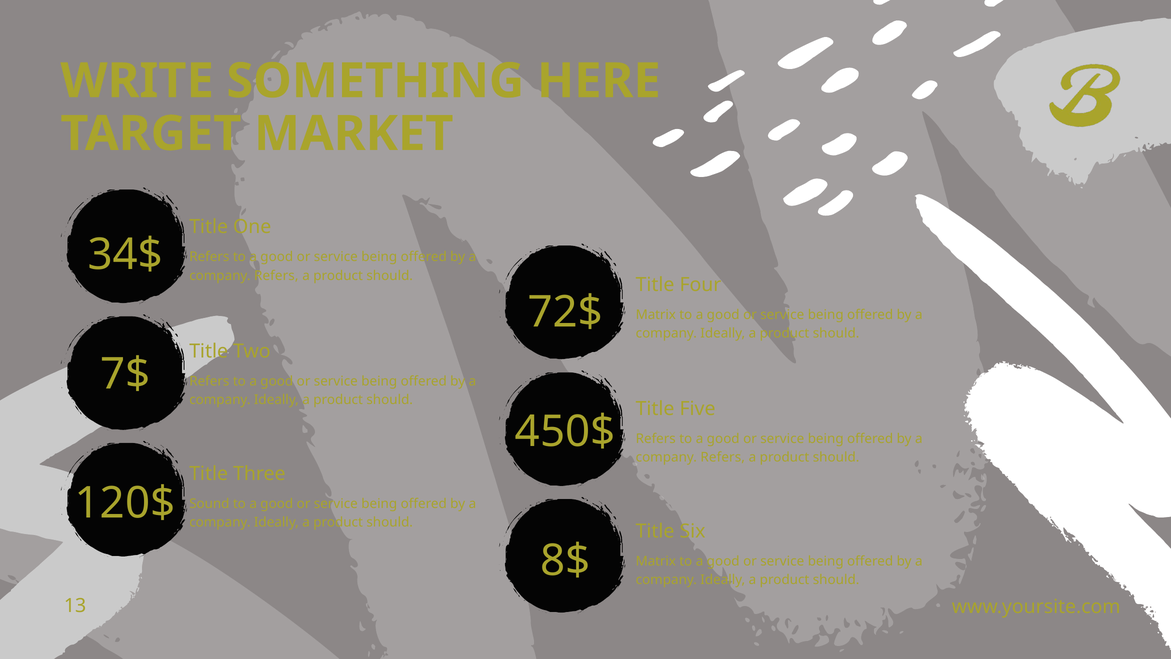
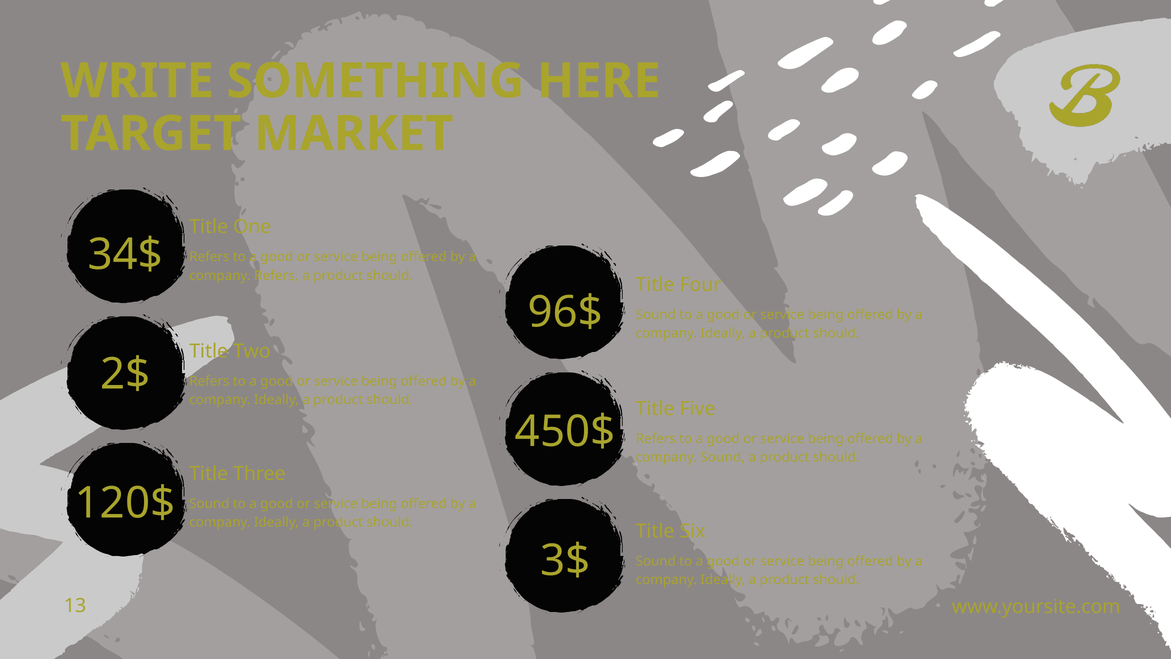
72$: 72$ -> 96$ (565, 312)
Matrix: Matrix -> Sound (656, 314)
7$: 7$ -> 2$ (125, 374)
Refers: Refers -> Sound (723, 457)
8$: 8$ -> 3$ (565, 560)
Matrix: Matrix -> Sound (656, 561)
